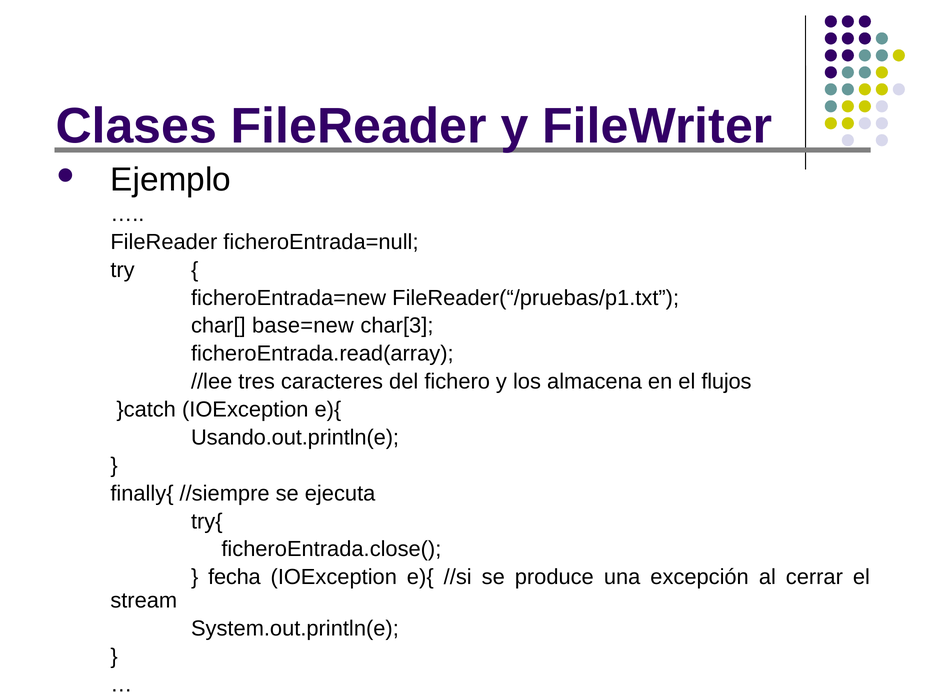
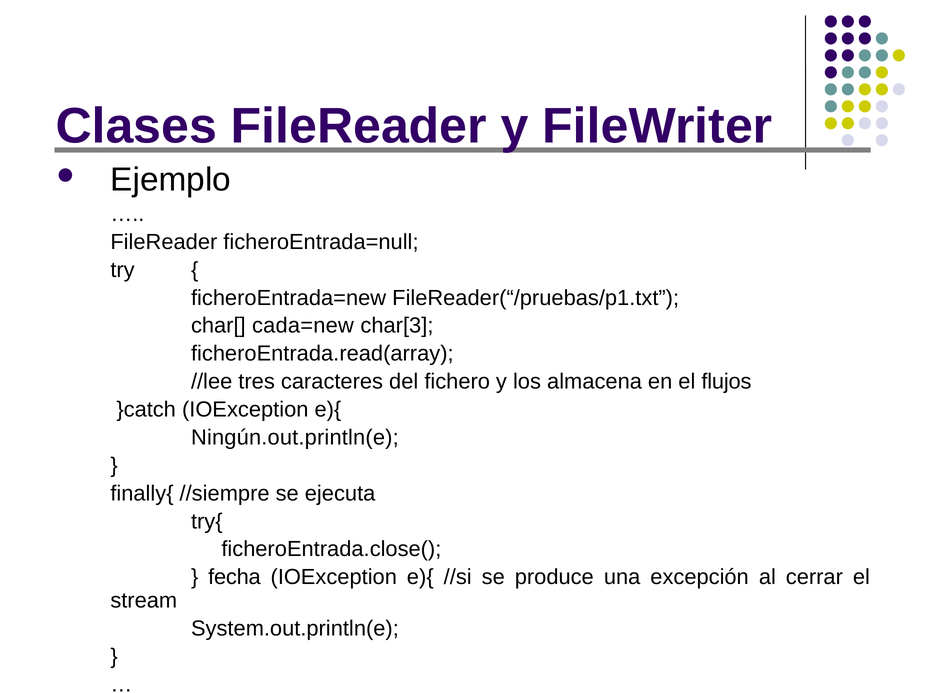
base=new: base=new -> cada=new (303, 326)
Usando.out.println(e: Usando.out.println(e -> Ningún.out.println(e (295, 438)
